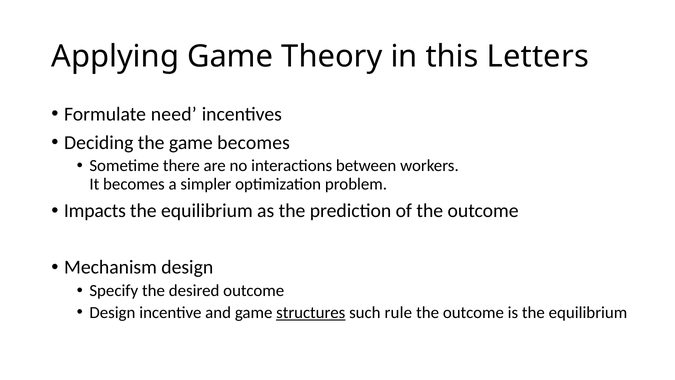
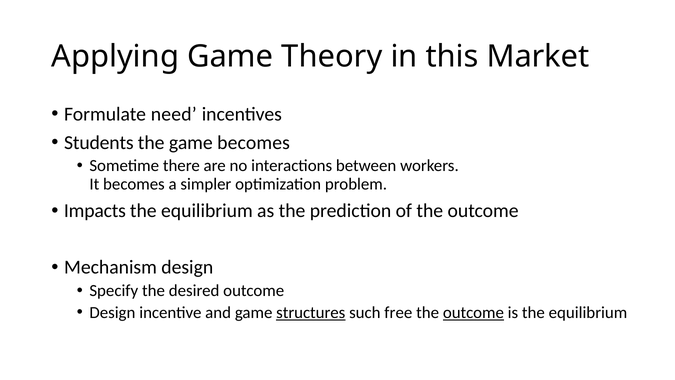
Letters: Letters -> Market (538, 57)
Deciding: Deciding -> Students (99, 142)
rule: rule -> free (398, 312)
outcome underline: none -> present (473, 312)
